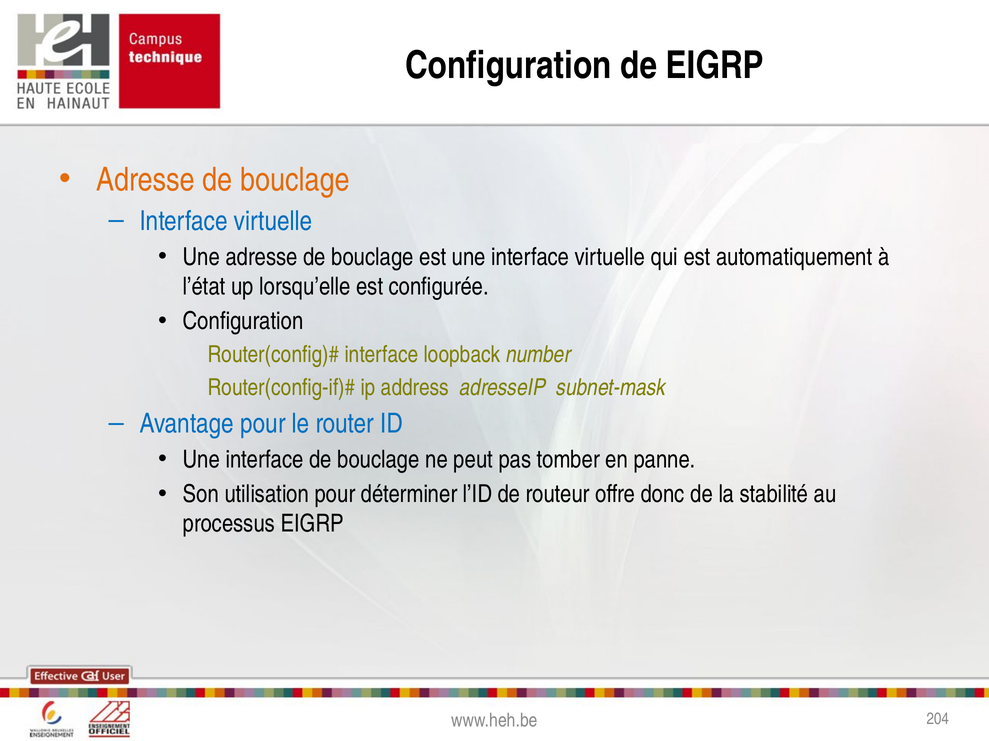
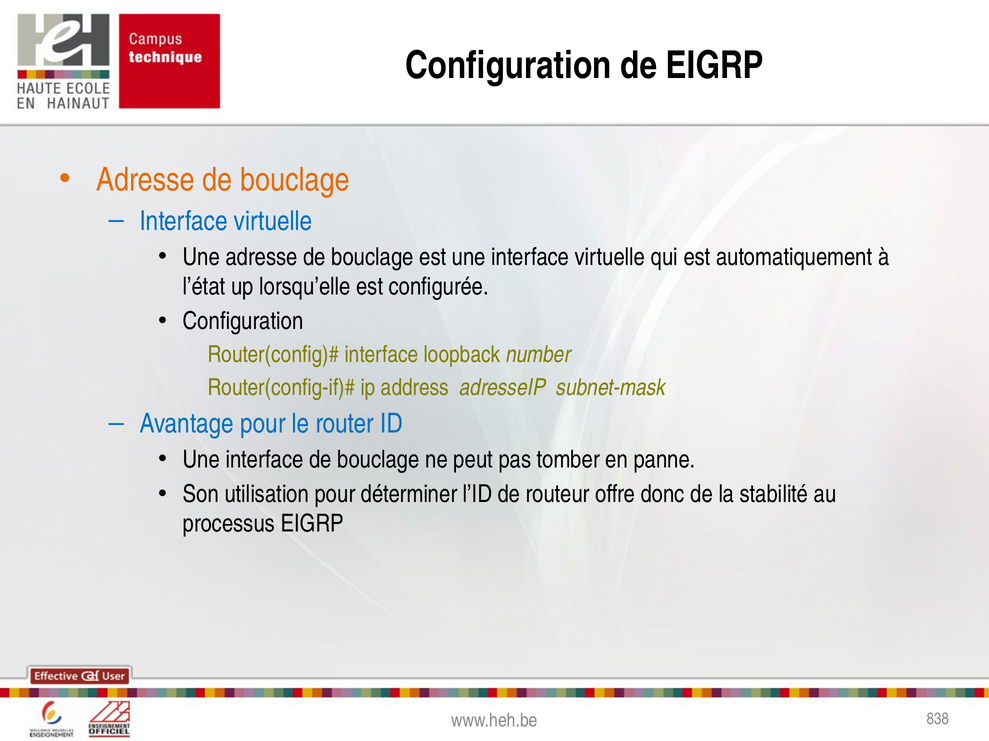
204: 204 -> 838 (938, 720)
